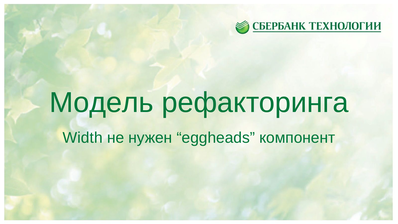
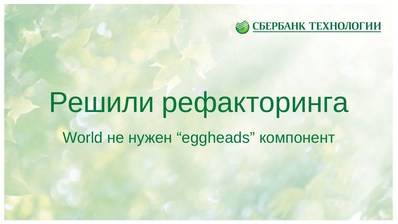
Модель: Модель -> Решили (102, 103)
Width: Width -> World (83, 138)
